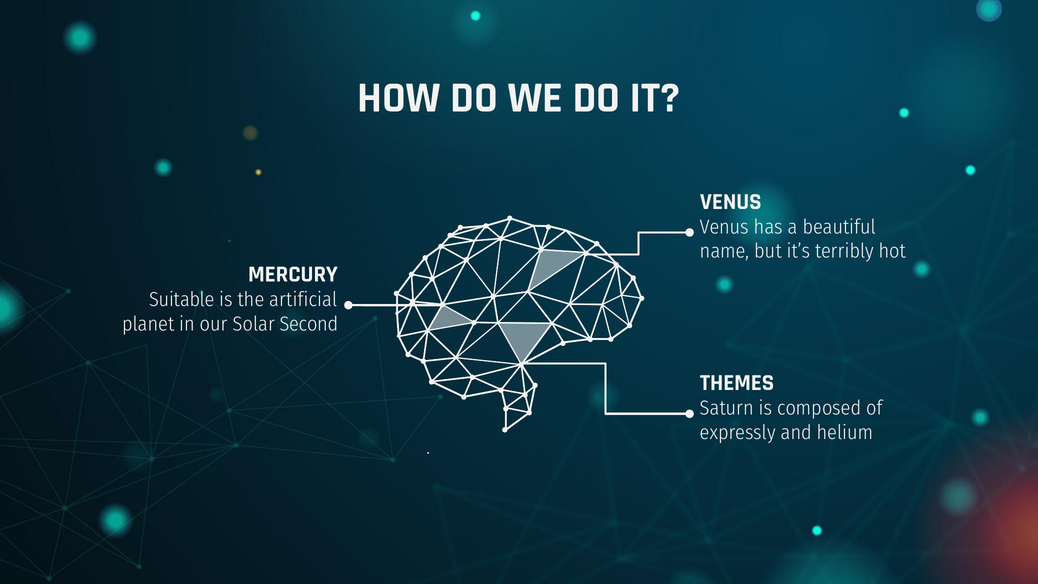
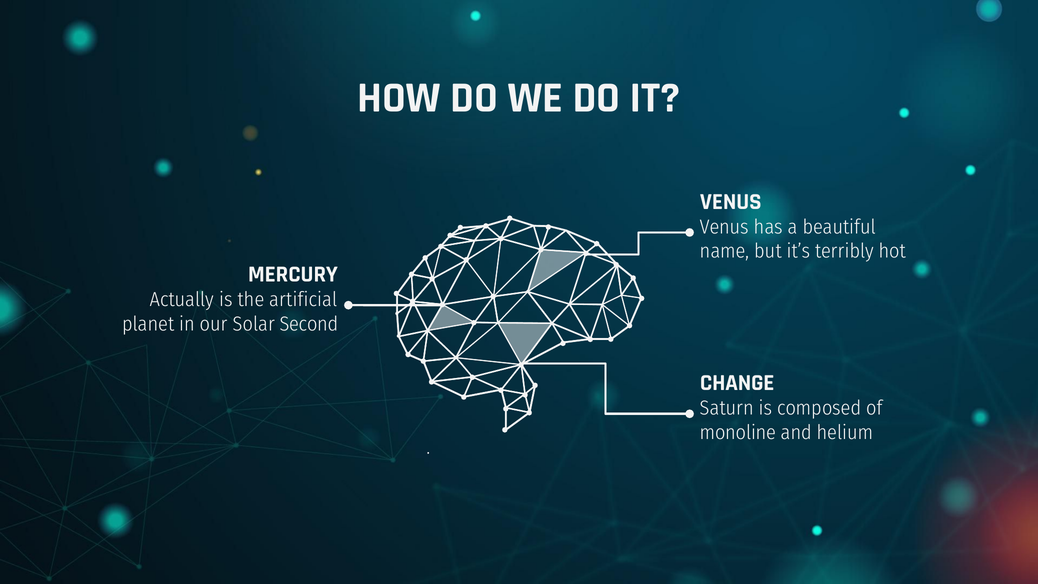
Suitable: Suitable -> Actually (182, 300)
THEMES: THEMES -> CHANGE (737, 383)
expressly: expressly -> monoline (738, 432)
